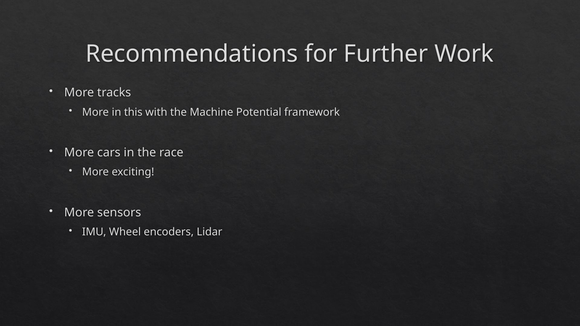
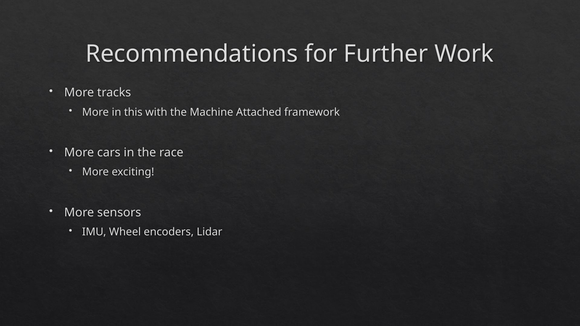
Potential: Potential -> Attached (259, 112)
